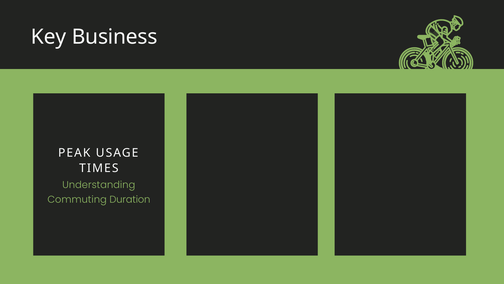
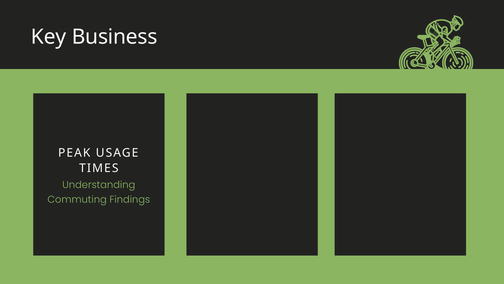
Duration: Duration -> Findings (130, 199)
